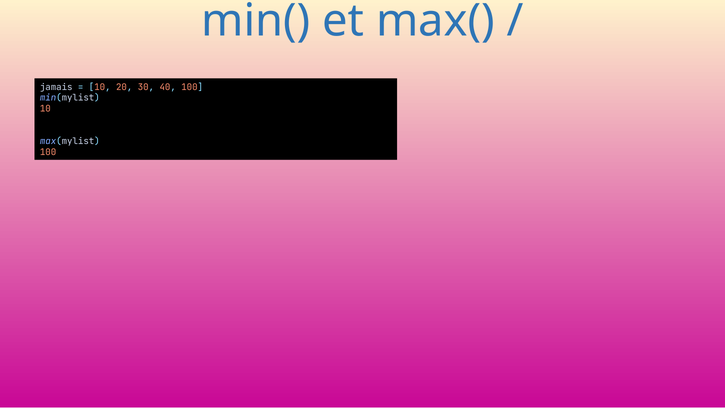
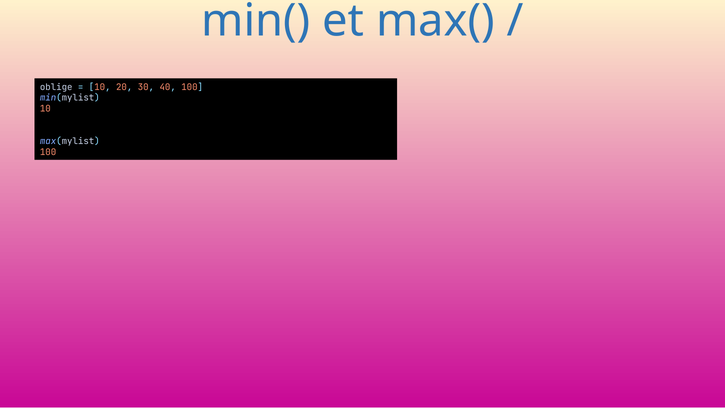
jamais: jamais -> oblige (56, 87)
